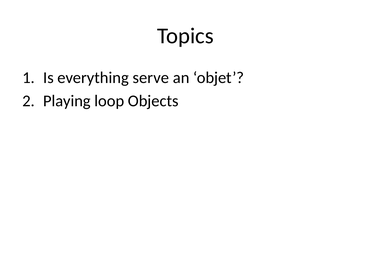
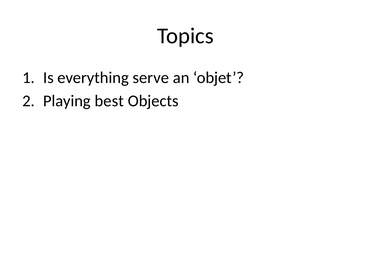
loop: loop -> best (109, 101)
